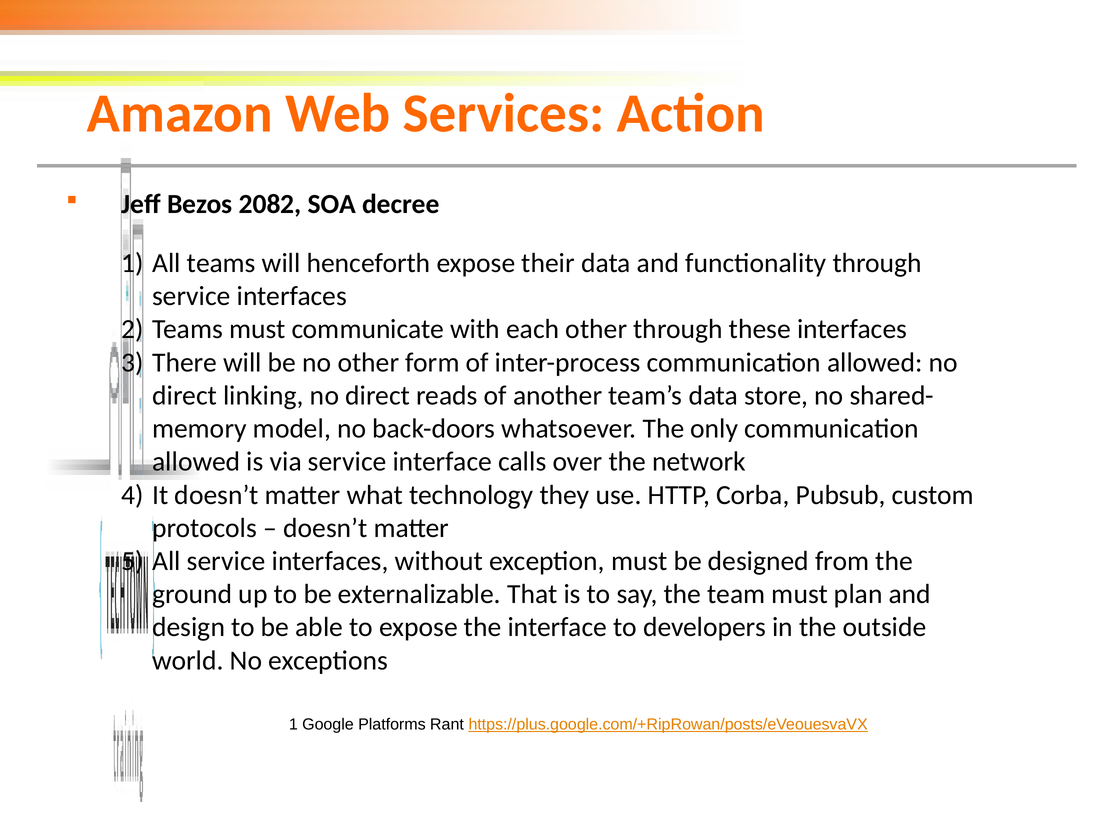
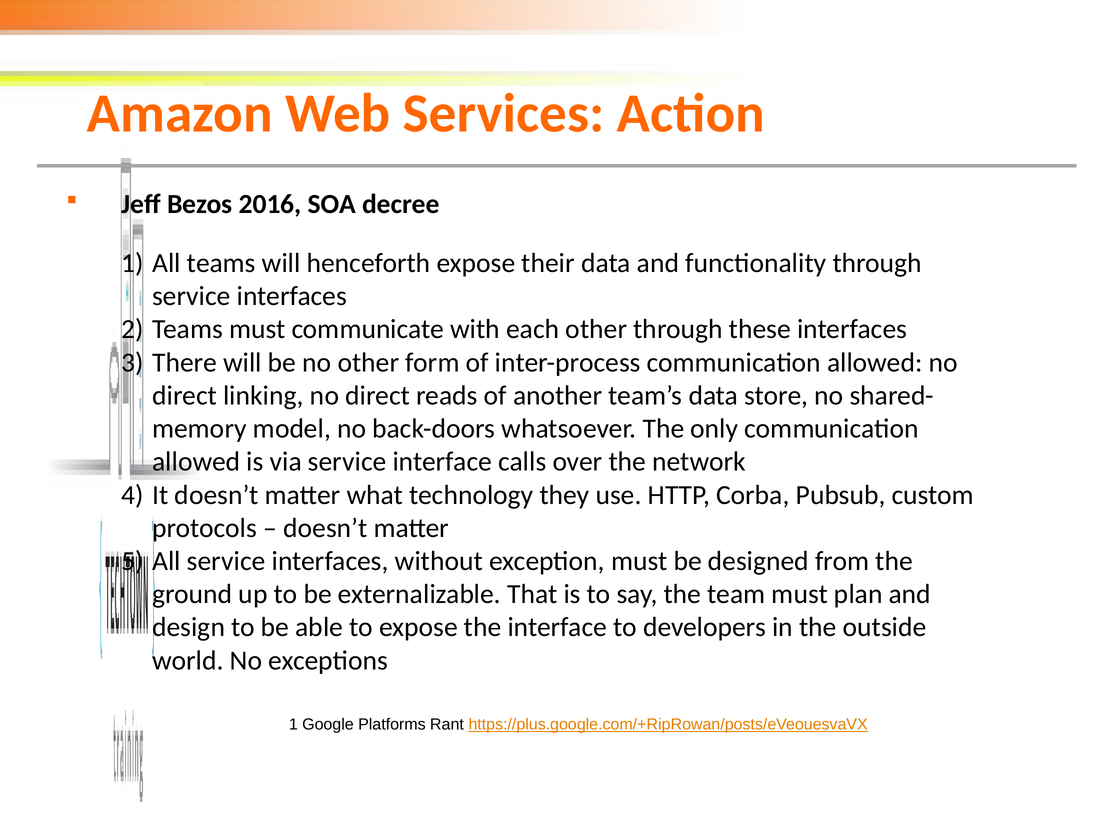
2082: 2082 -> 2016 (270, 204)
